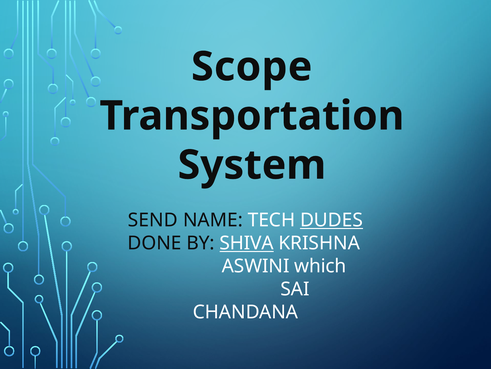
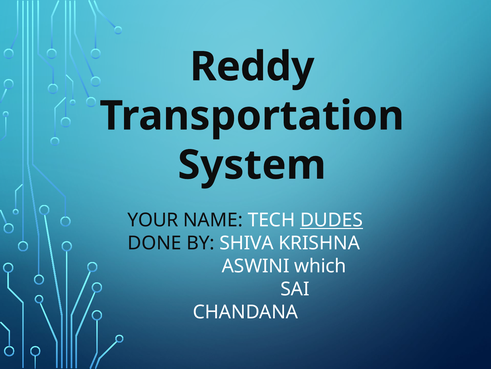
Scope: Scope -> Reddy (252, 67)
SEND: SEND -> YOUR (153, 220)
SHIVA underline: present -> none (247, 243)
